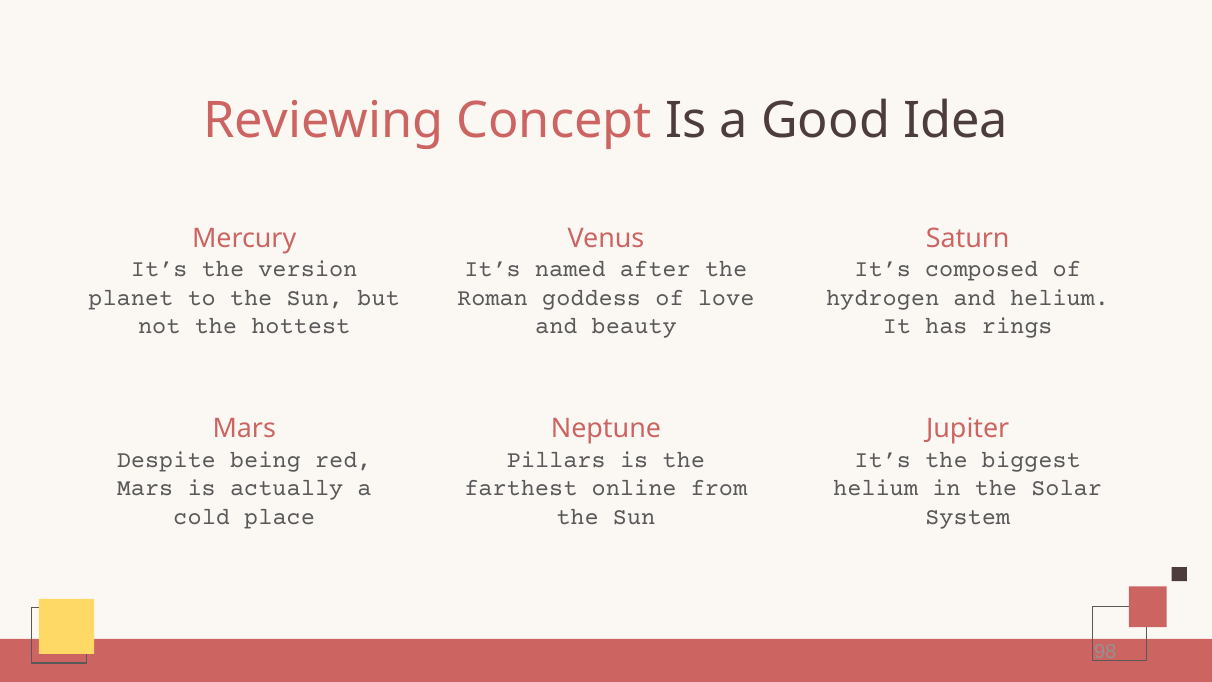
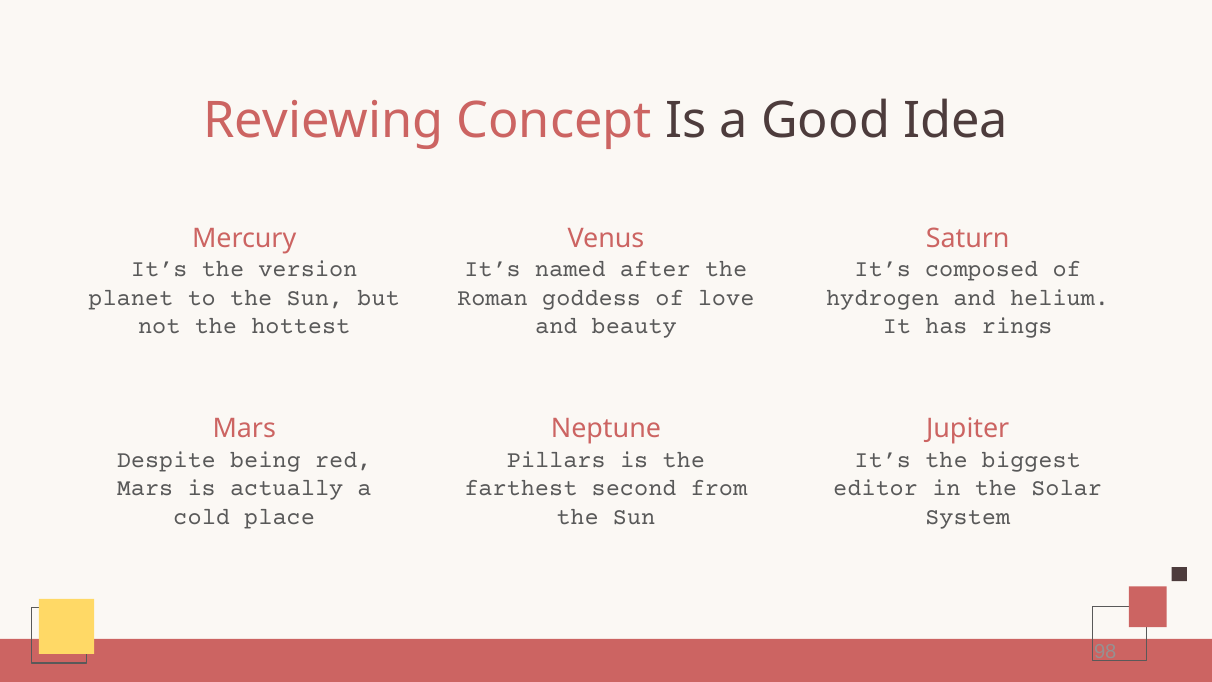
online: online -> second (634, 488)
helium: helium -> editor (876, 488)
